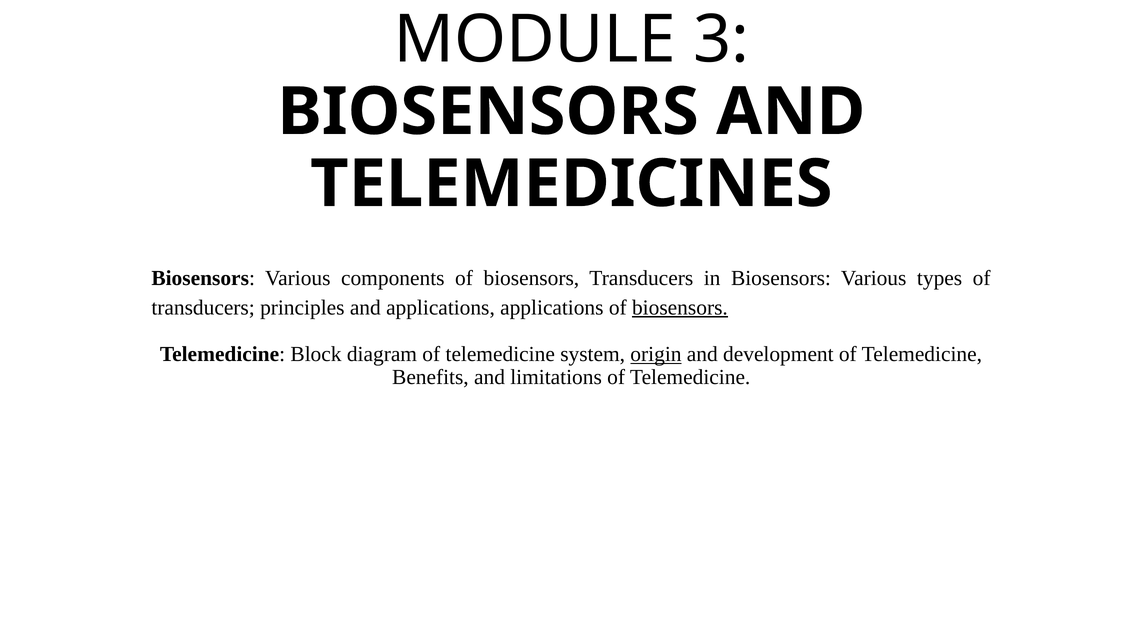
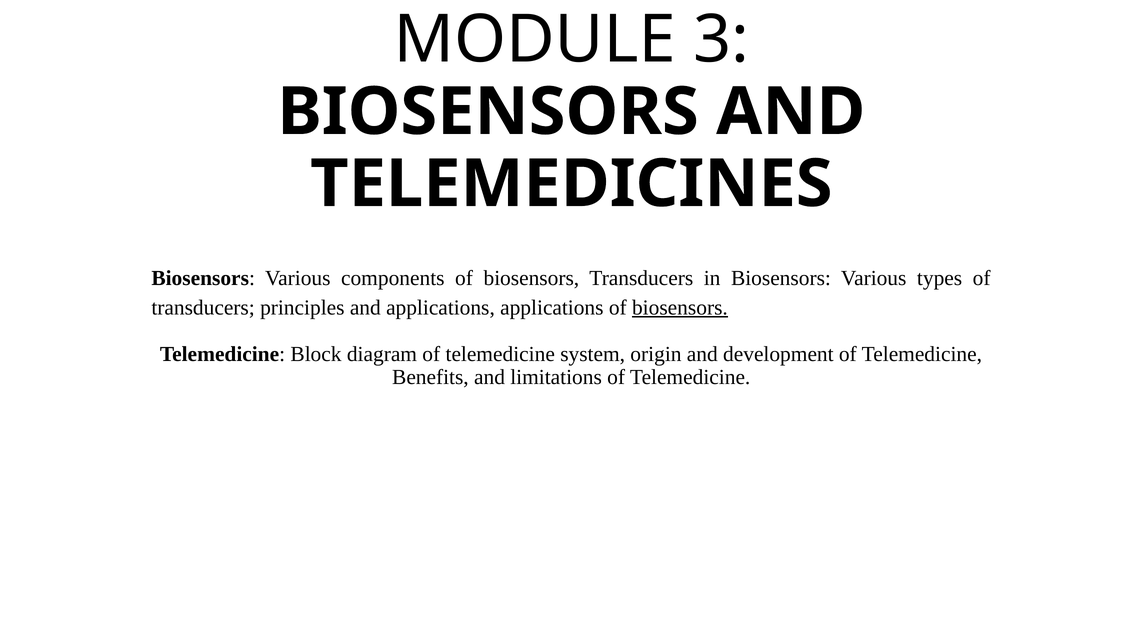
origin underline: present -> none (656, 354)
